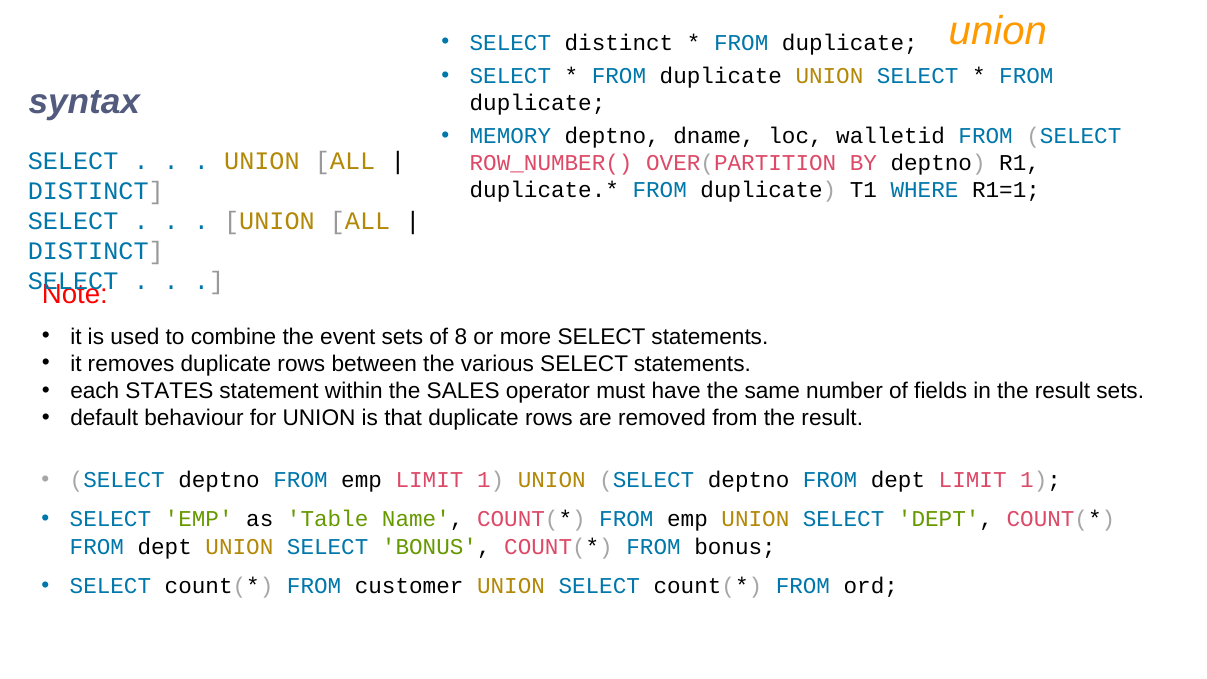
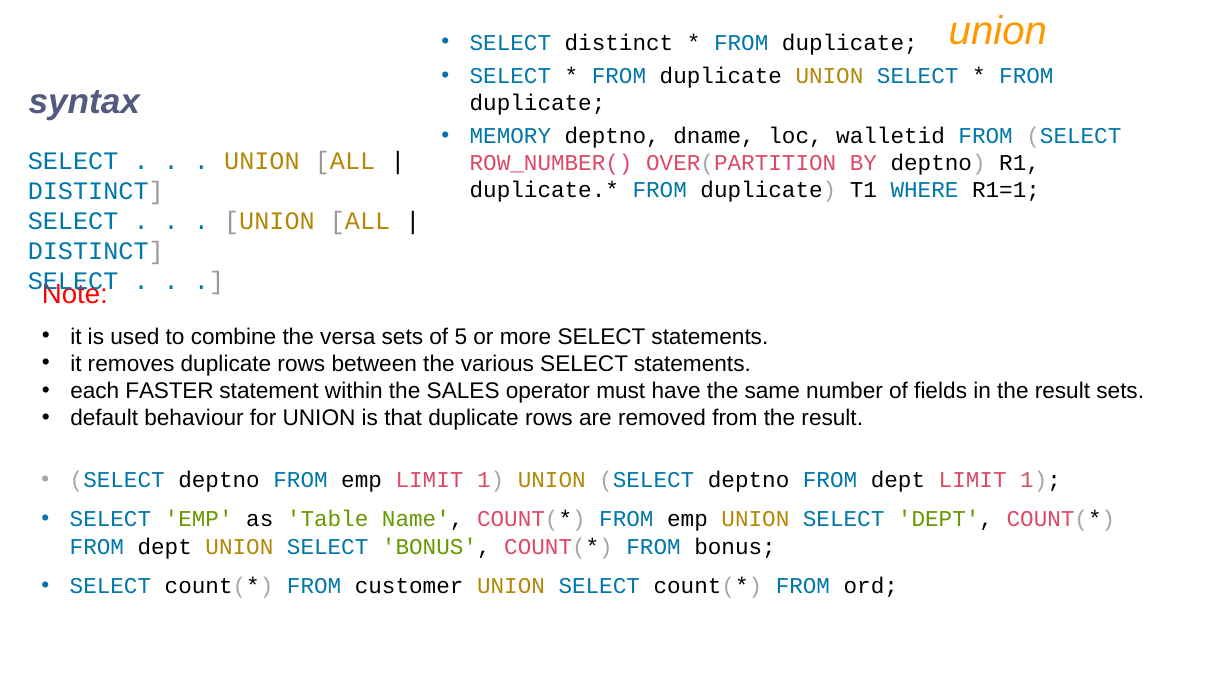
event: event -> versa (348, 337)
8: 8 -> 5 (461, 337)
STATES: STATES -> FASTER (170, 391)
